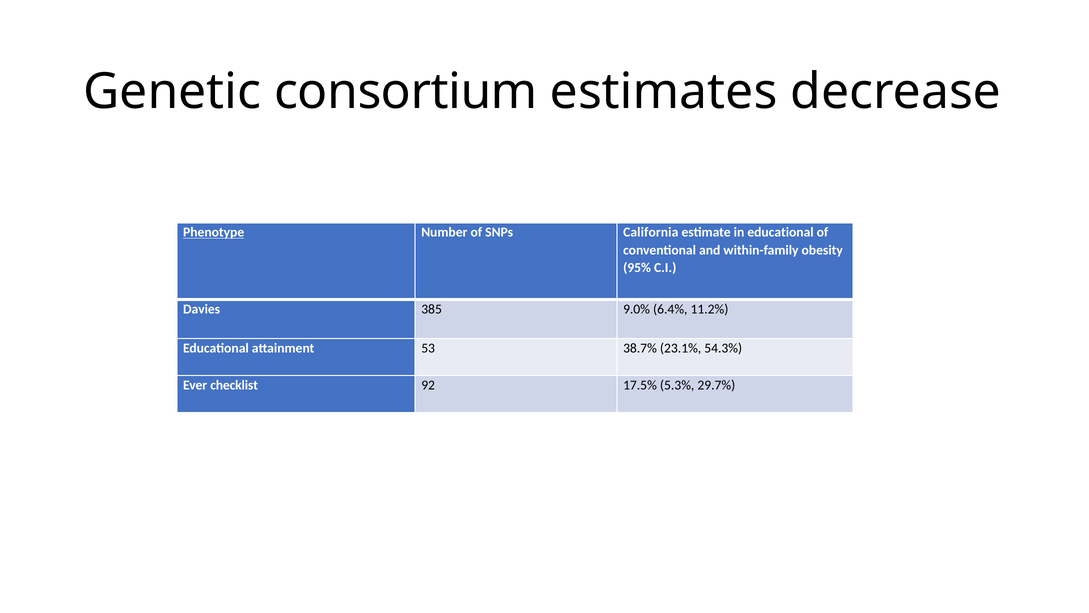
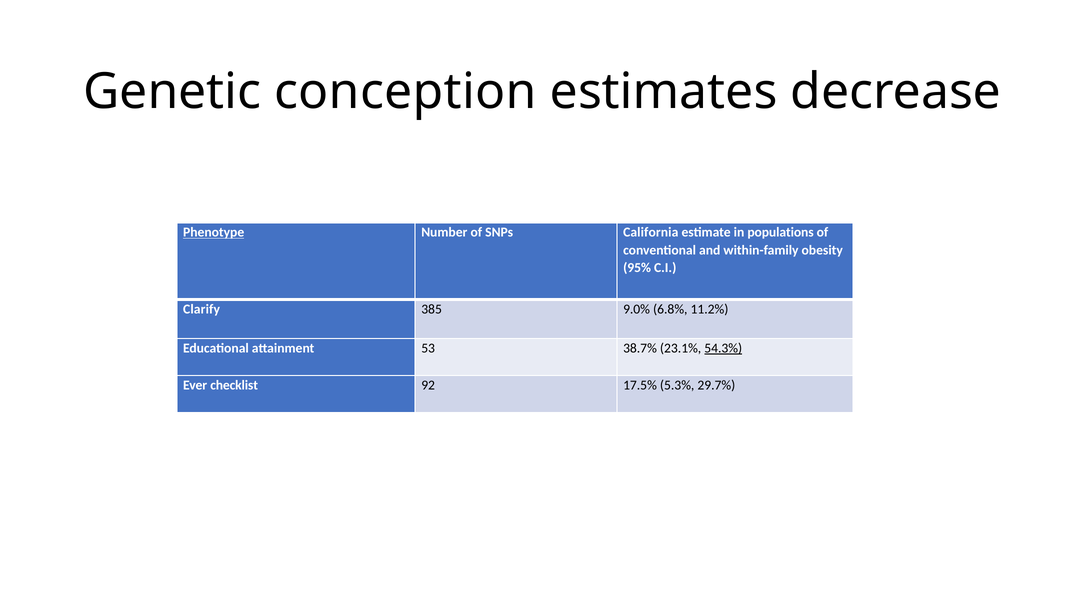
consortium: consortium -> conception (405, 91)
in educational: educational -> populations (781, 232)
Davies: Davies -> Clarify (202, 309)
6.4%: 6.4% -> 6.8% (670, 309)
54.3% underline: none -> present (723, 348)
